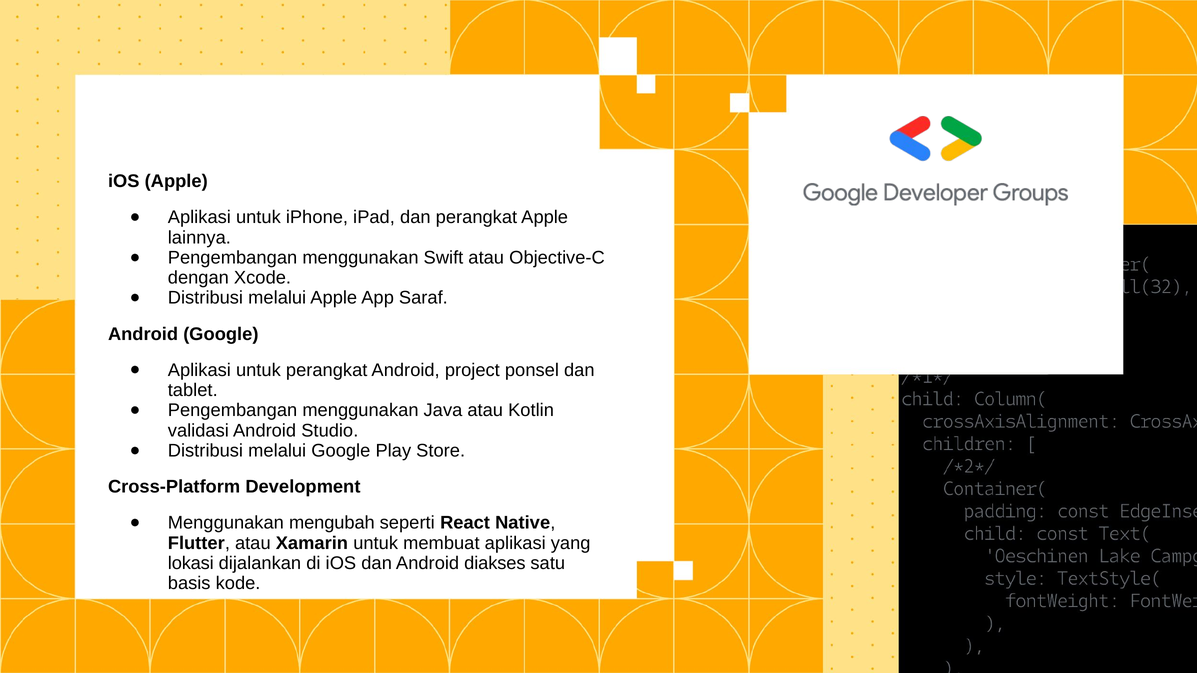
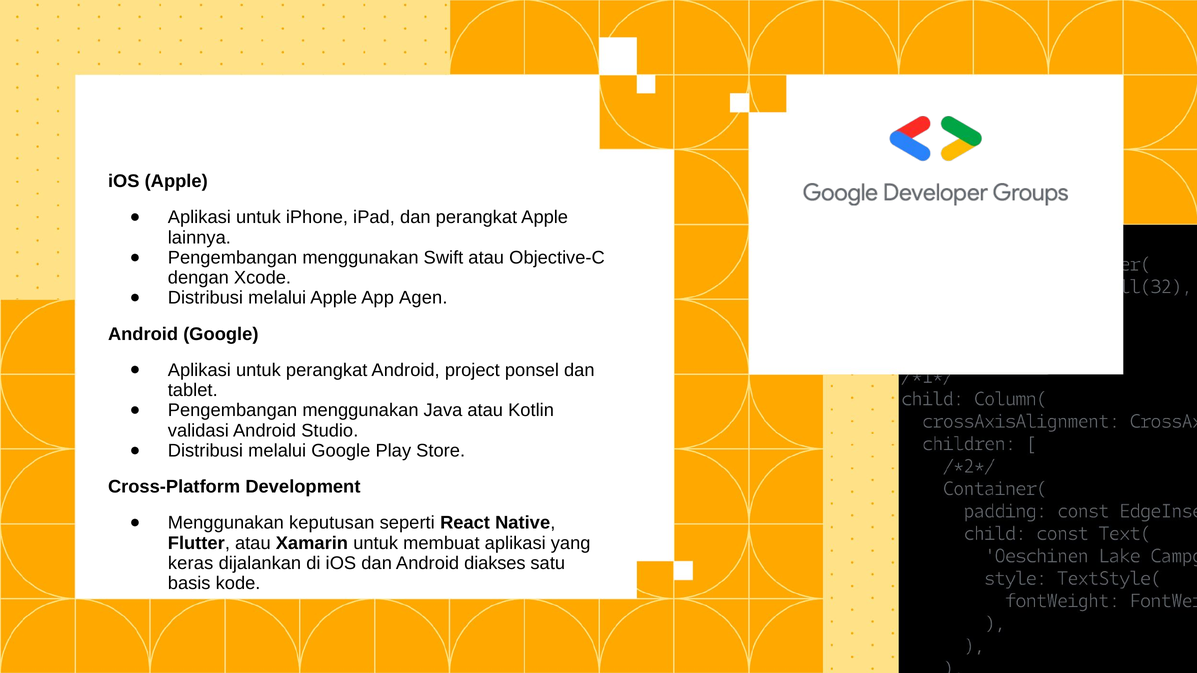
Saraf: Saraf -> Agen (423, 298)
mengubah: mengubah -> keputusan (332, 523)
lokasi: lokasi -> keras (191, 564)
